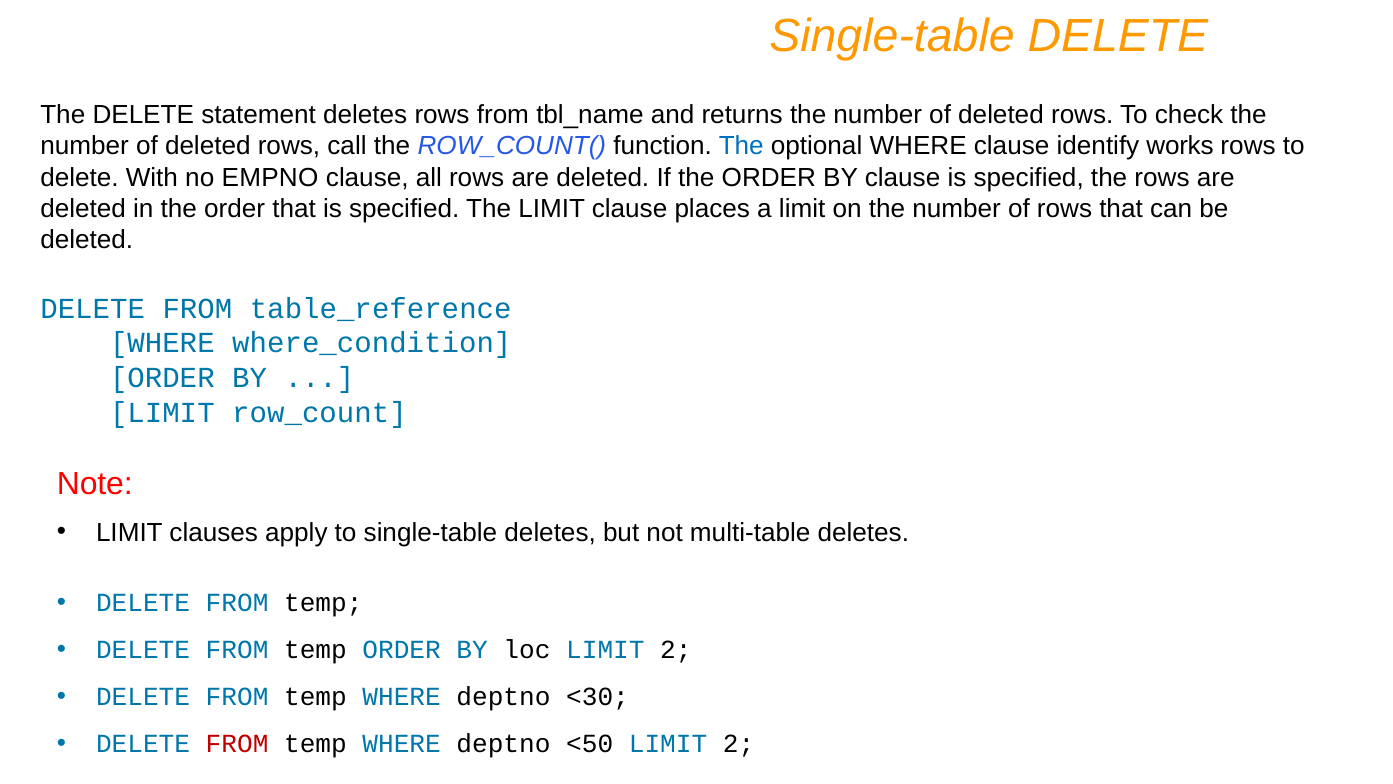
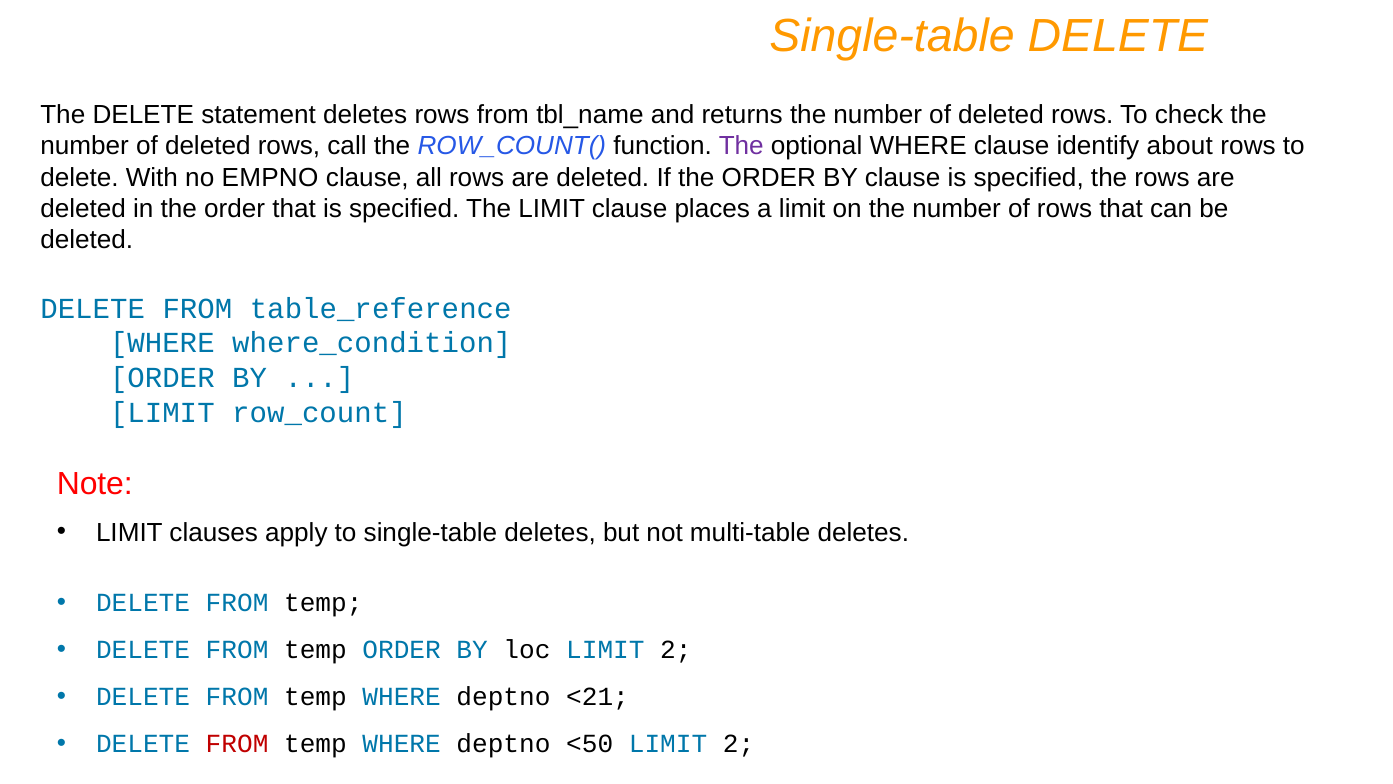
The colour: blue -> purple (741, 146)
works: works -> about (1180, 146)
<30: <30 -> <21 (598, 697)
